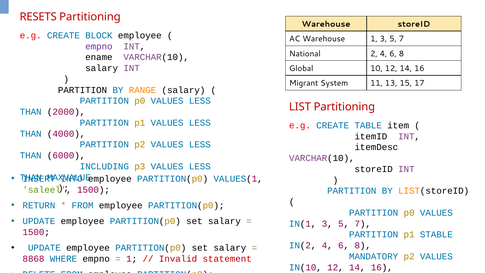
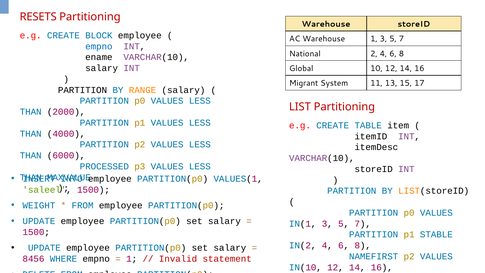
empno colour: purple -> blue (99, 46)
INCLUDING: INCLUDING -> PROCESSED (104, 166)
RETURN: RETURN -> WEIGHT (39, 205)
MANDATORY: MANDATORY -> NAMEFIRST (374, 256)
8868: 8868 -> 8456 (33, 259)
